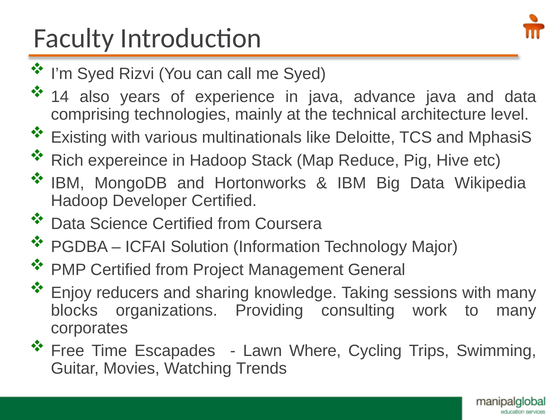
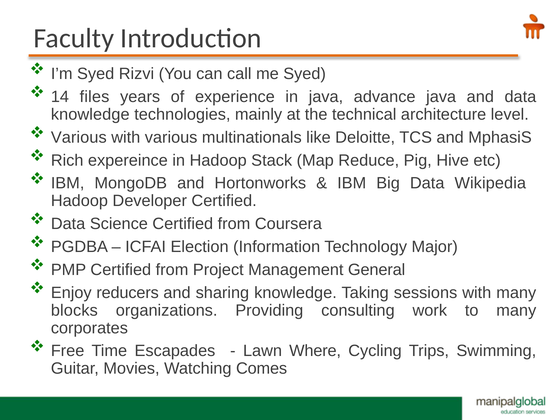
also: also -> files (94, 97)
comprising: comprising -> knowledge (90, 114)
Existing: Existing -> Various (79, 137)
Solution: Solution -> Election (200, 247)
Trends: Trends -> Comes (262, 369)
